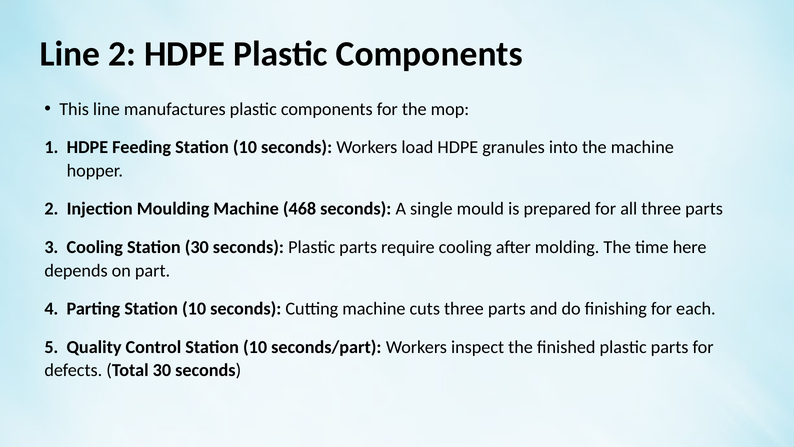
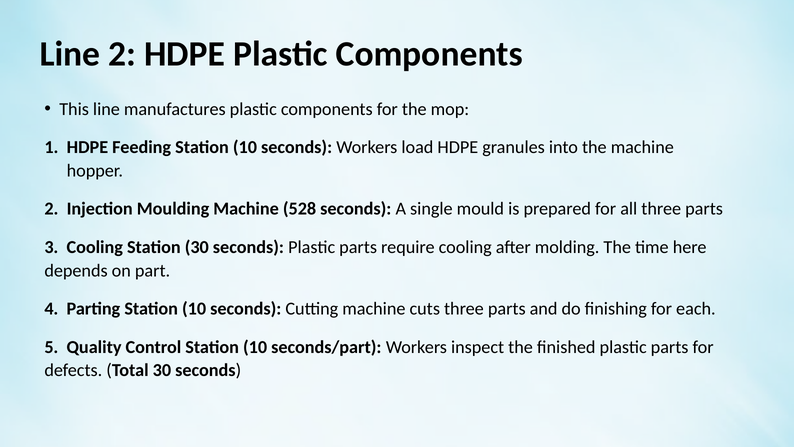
468: 468 -> 528 (300, 209)
